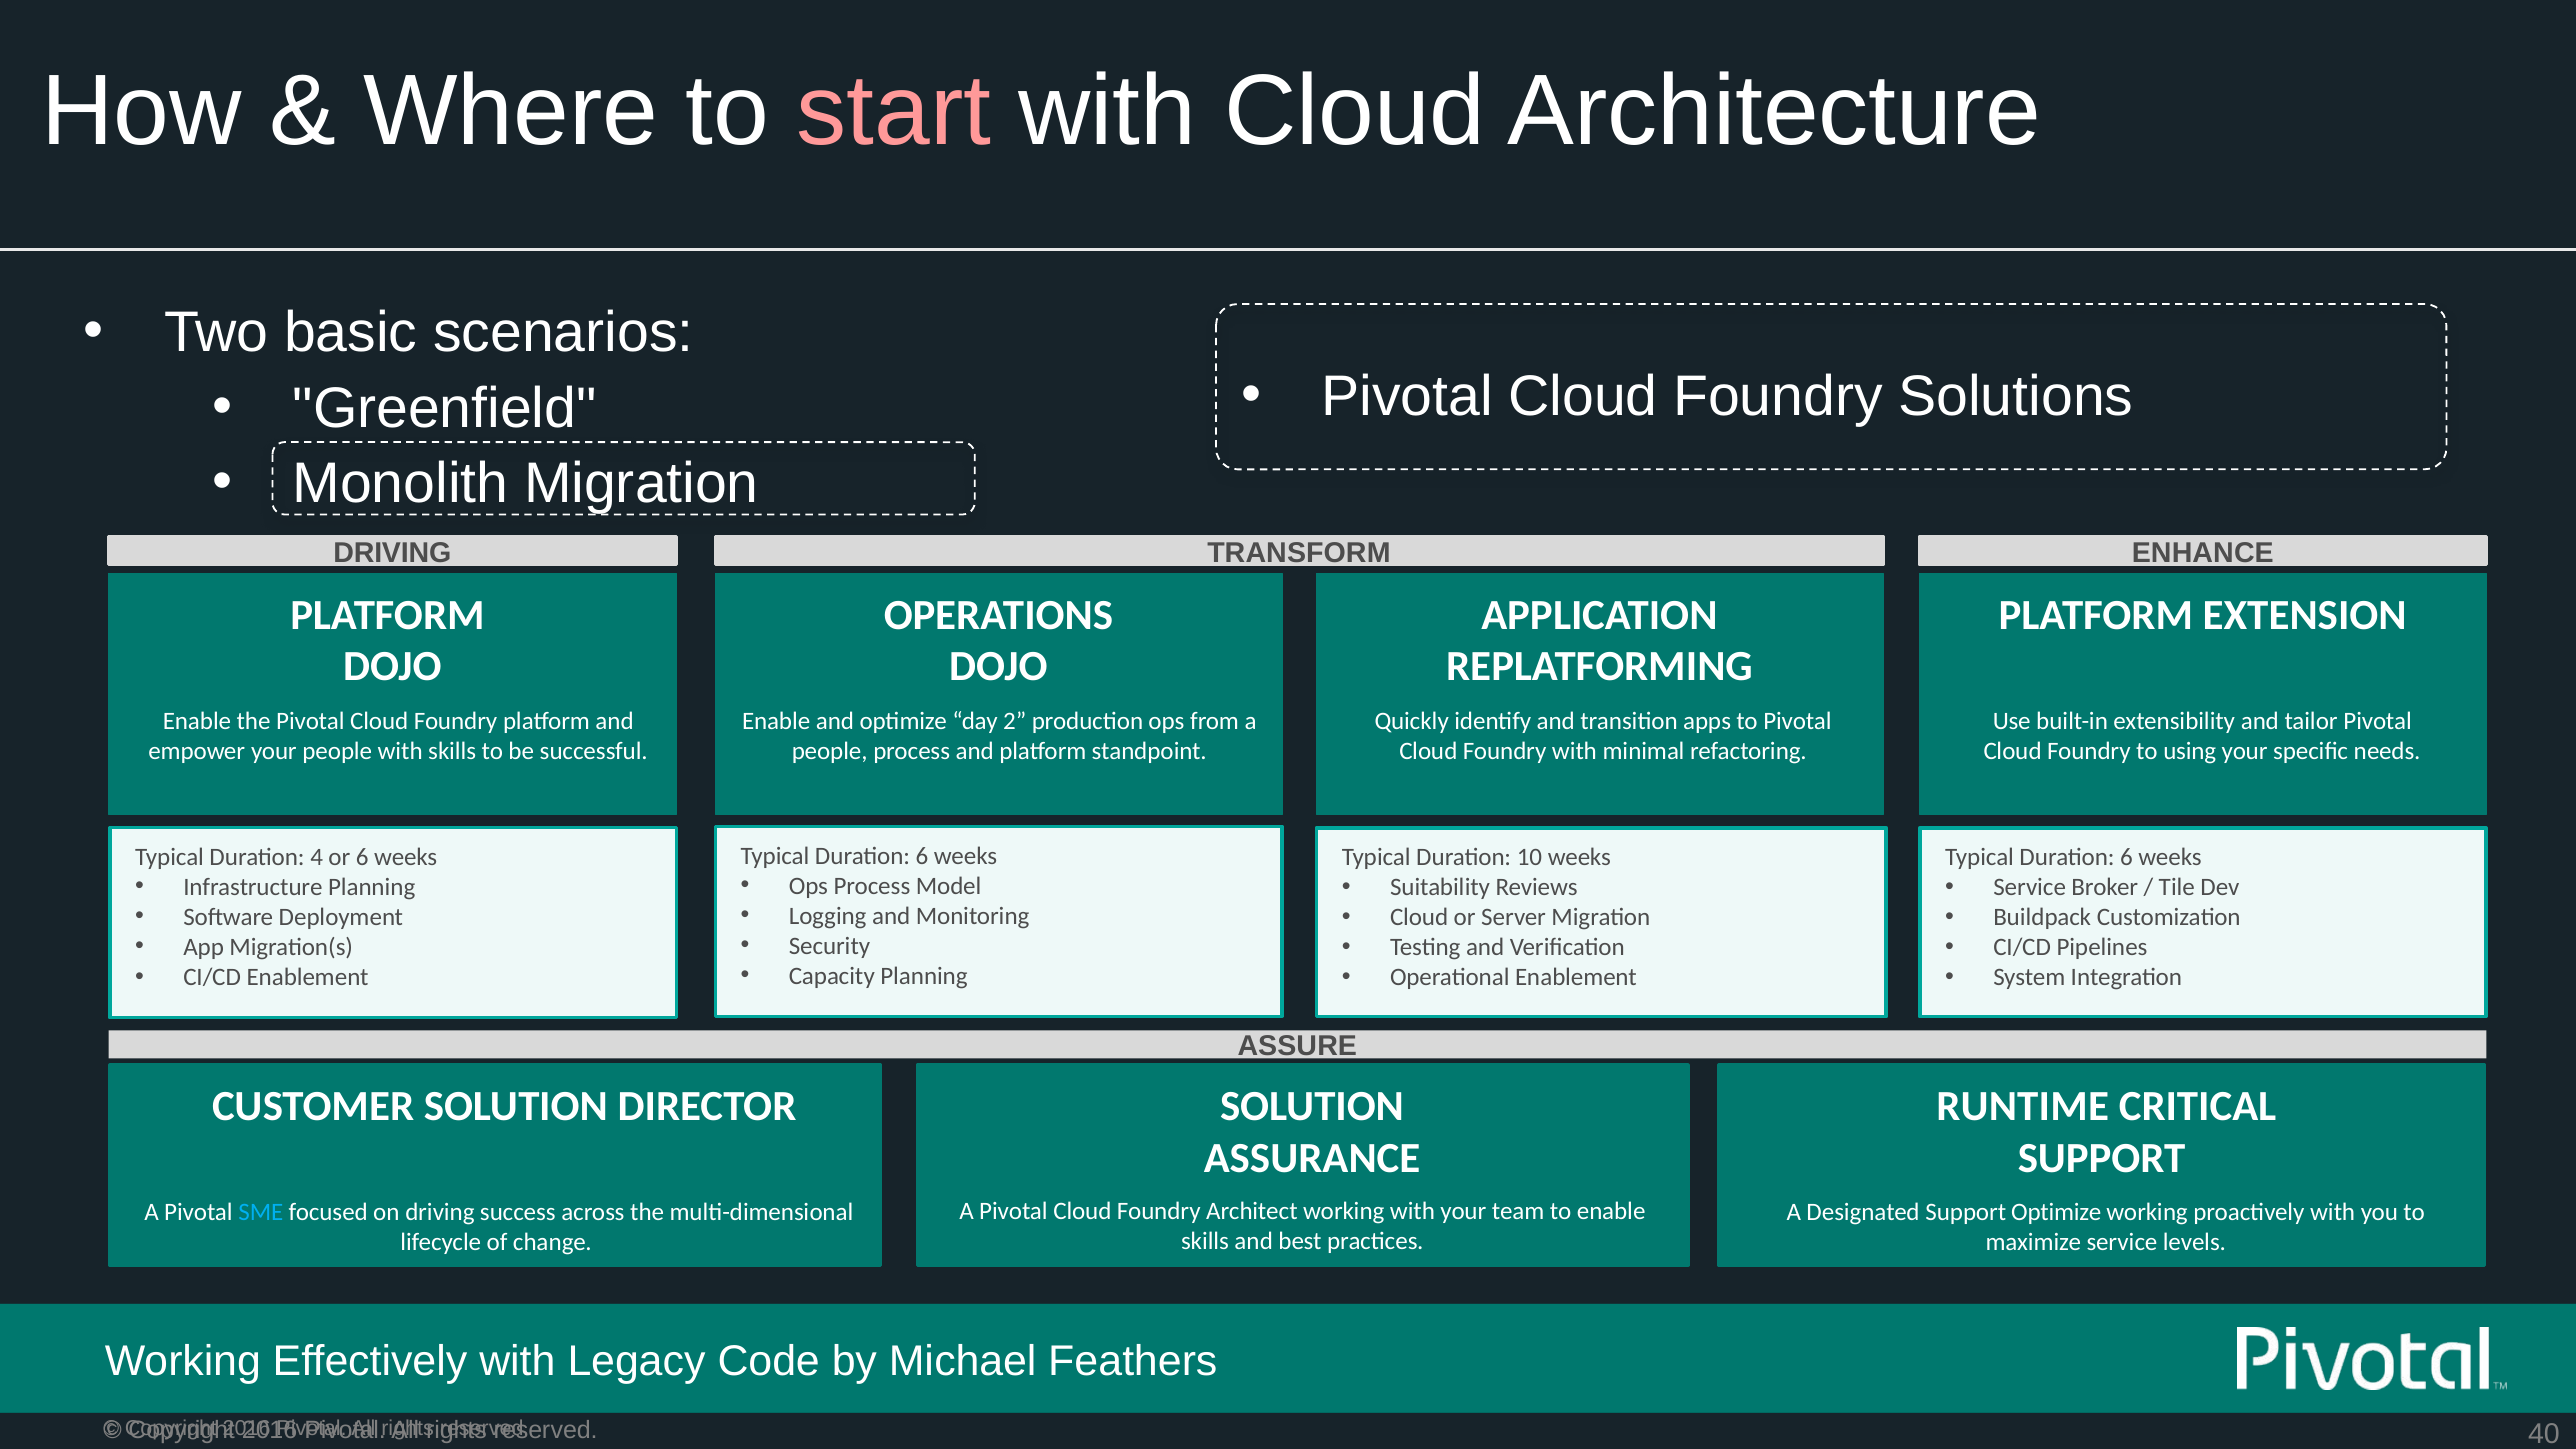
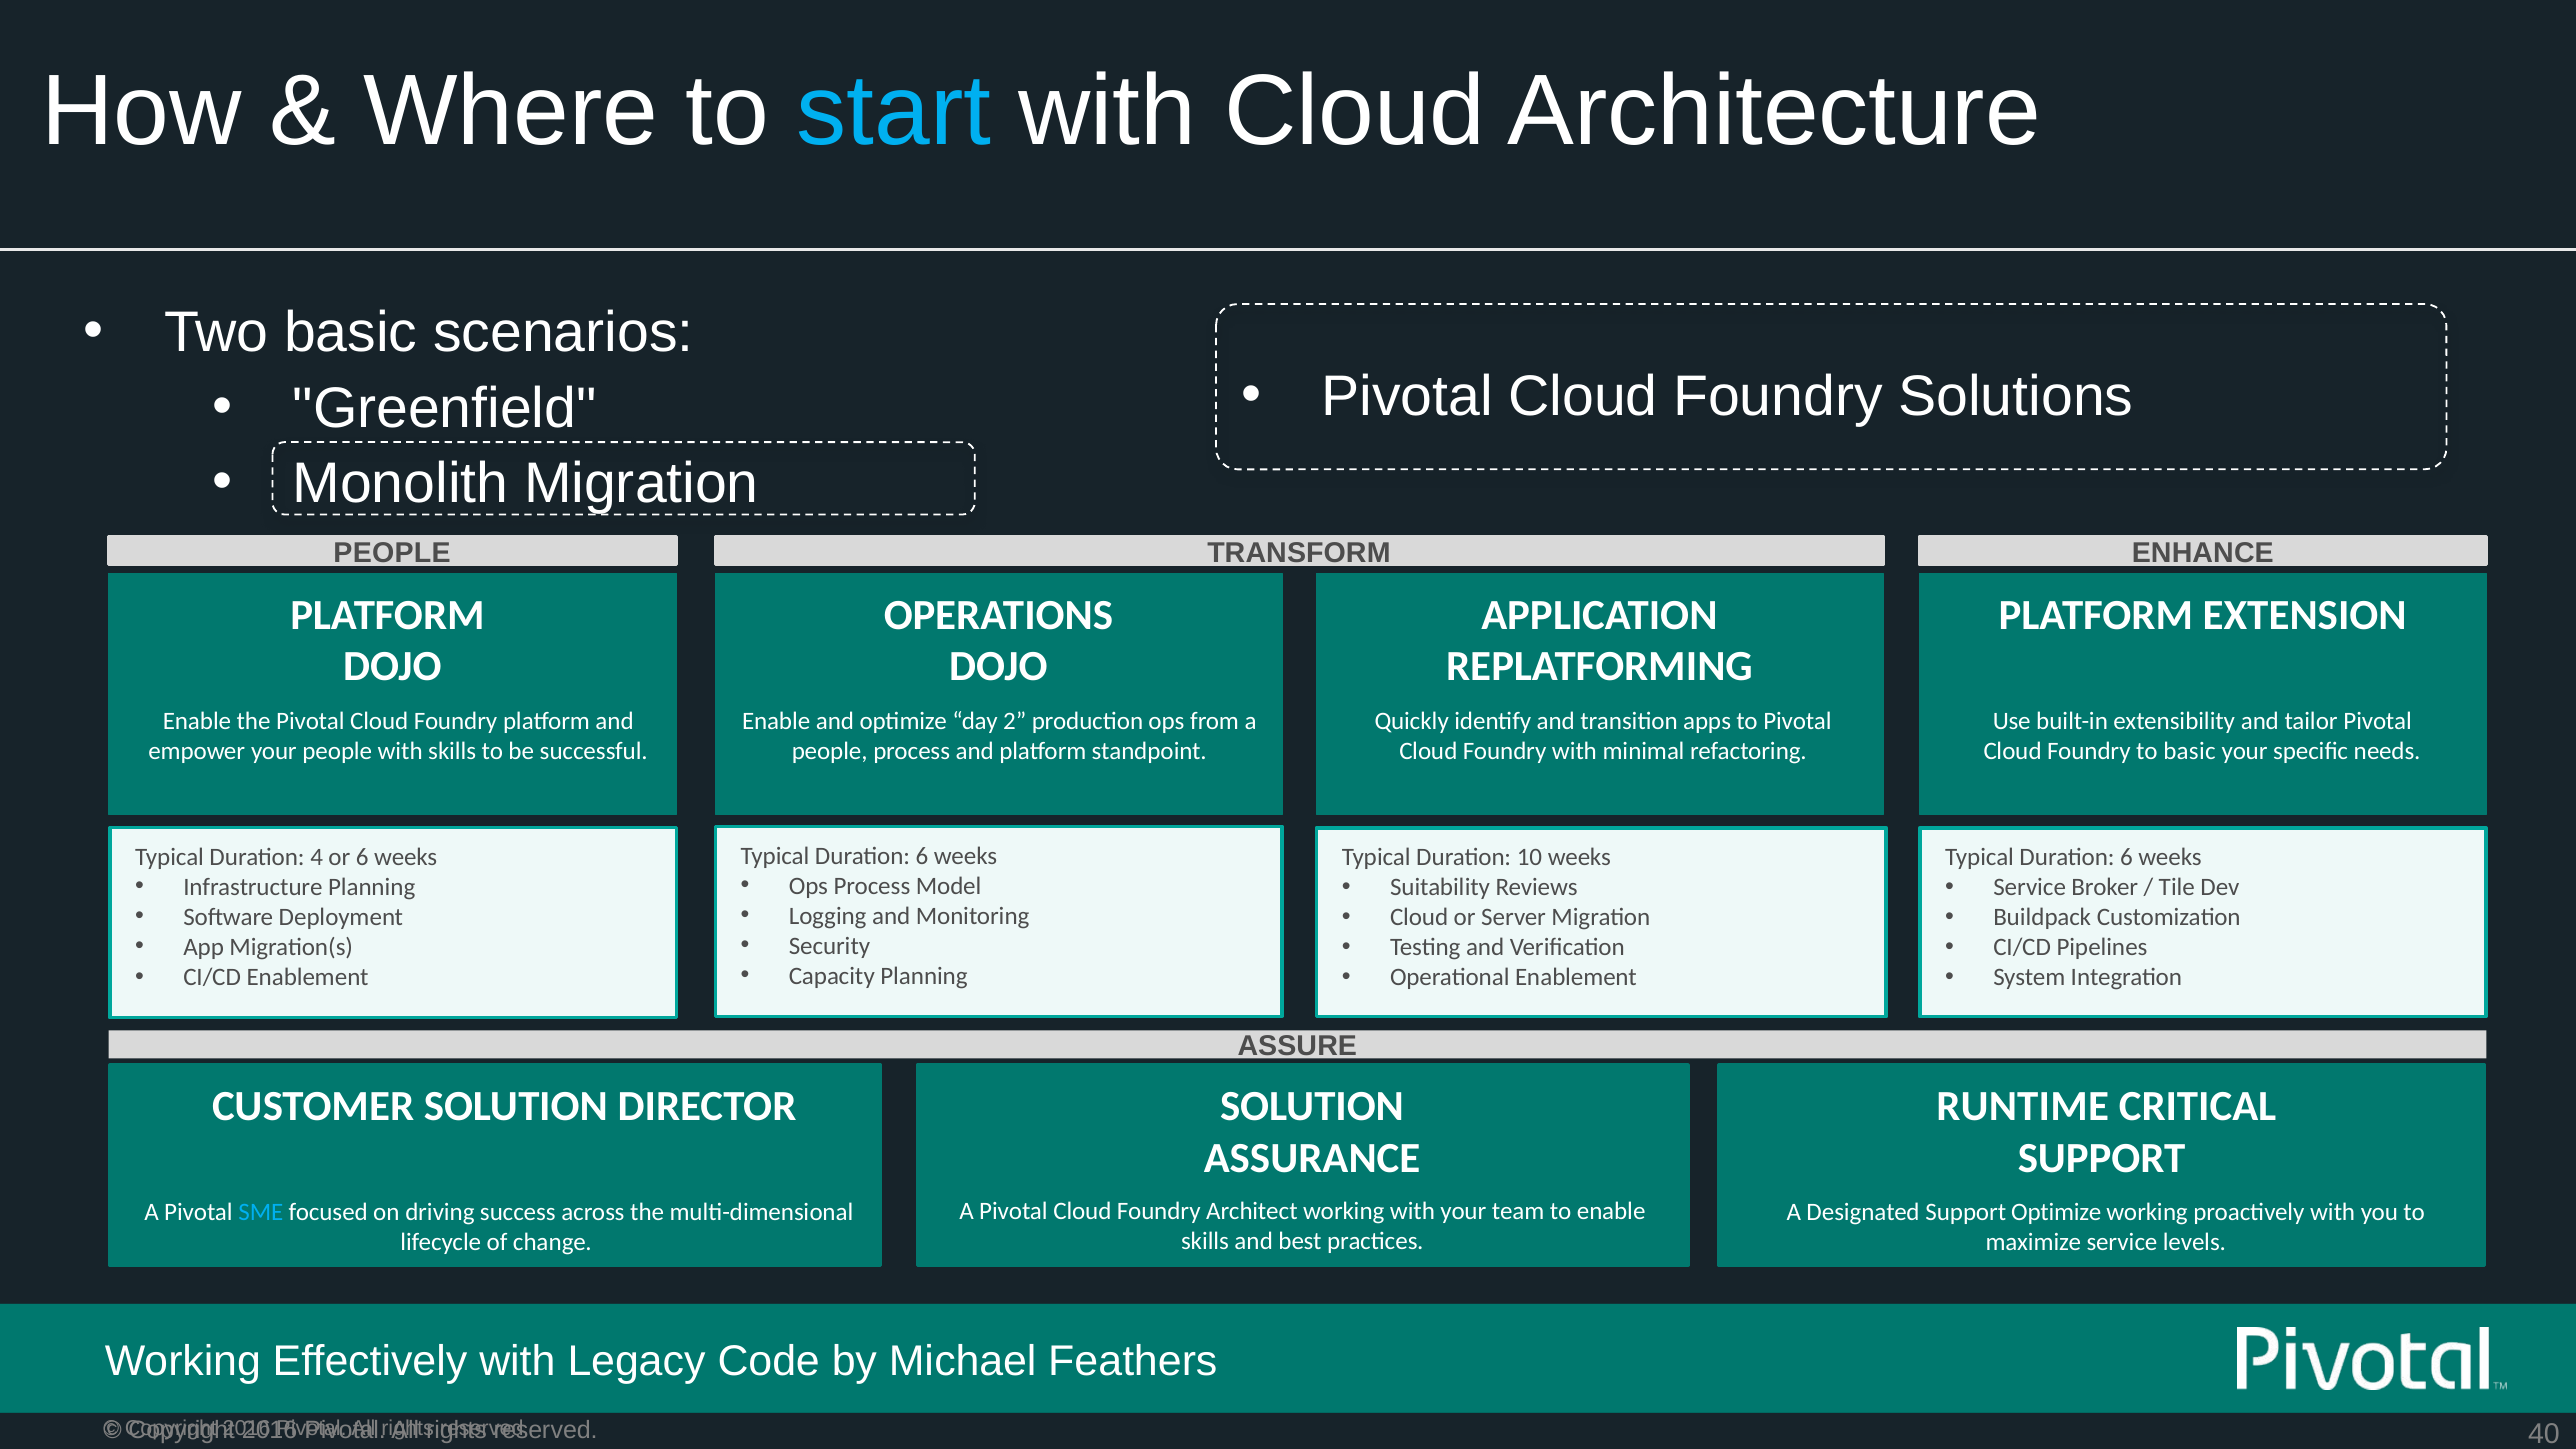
start colour: pink -> light blue (894, 112)
DRIVING: DRIVING -> PEOPLE (392, 553)
to using: using -> basic (2189, 751)
